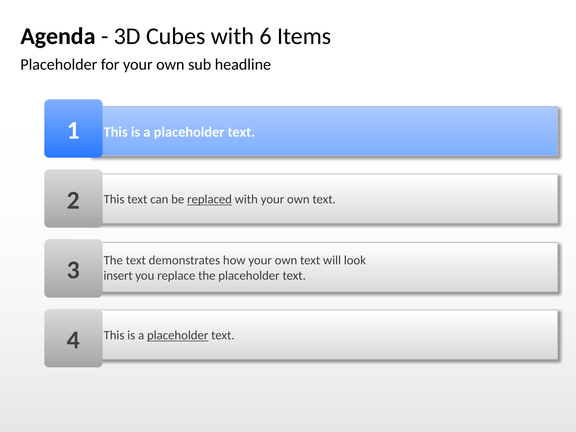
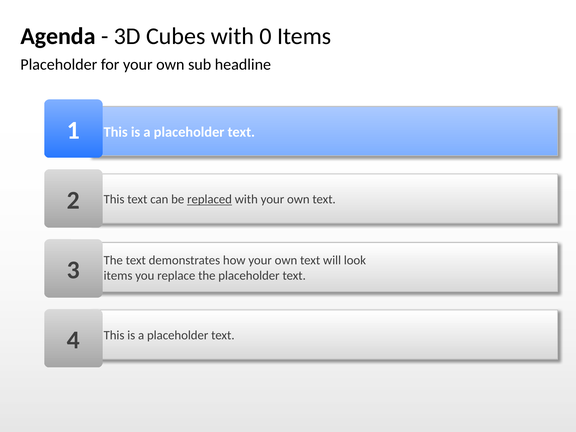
6: 6 -> 0 (266, 36)
insert: insert -> items (118, 276)
placeholder underline: present -> none (178, 335)
